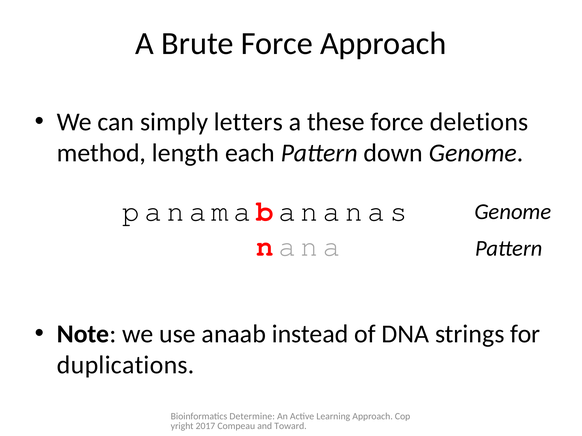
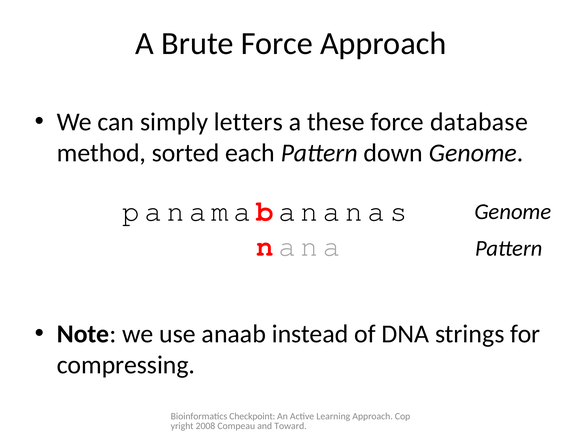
deletions: deletions -> database (479, 122)
length: length -> sorted (186, 153)
duplications: duplications -> compressing (126, 366)
Determine: Determine -> Checkpoint (252, 417)
2017: 2017 -> 2008 (205, 426)
